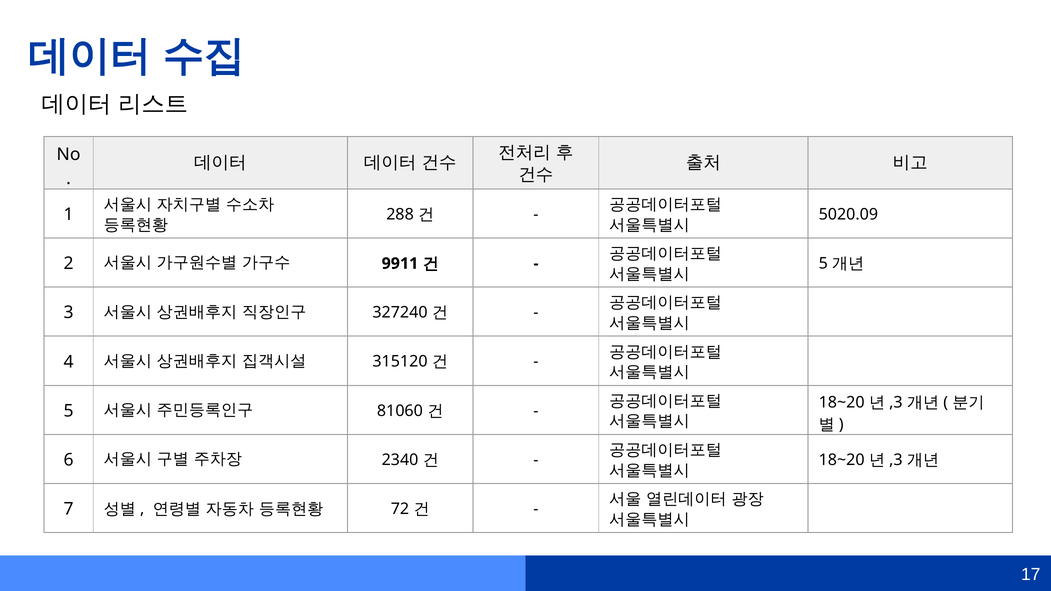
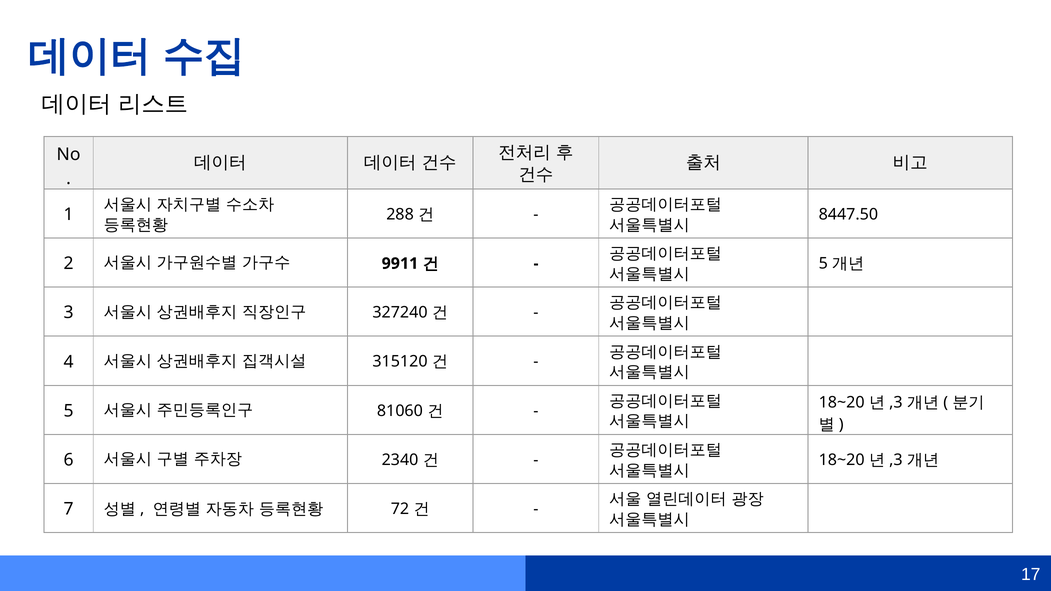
5020.09: 5020.09 -> 8447.50 (848, 214)
